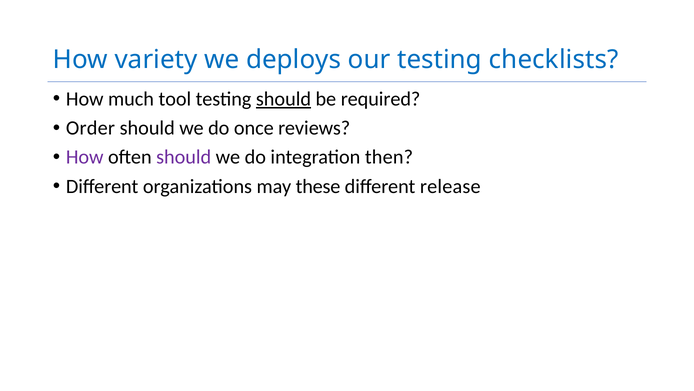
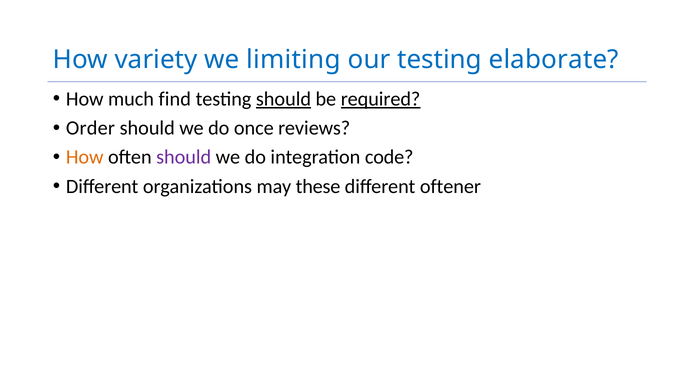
deploys: deploys -> limiting (294, 60)
checklists: checklists -> elaborate (554, 60)
tool: tool -> find (175, 99)
required underline: none -> present (381, 99)
How colour: purple -> orange (85, 157)
then: then -> code (389, 157)
release: release -> oftener (450, 186)
